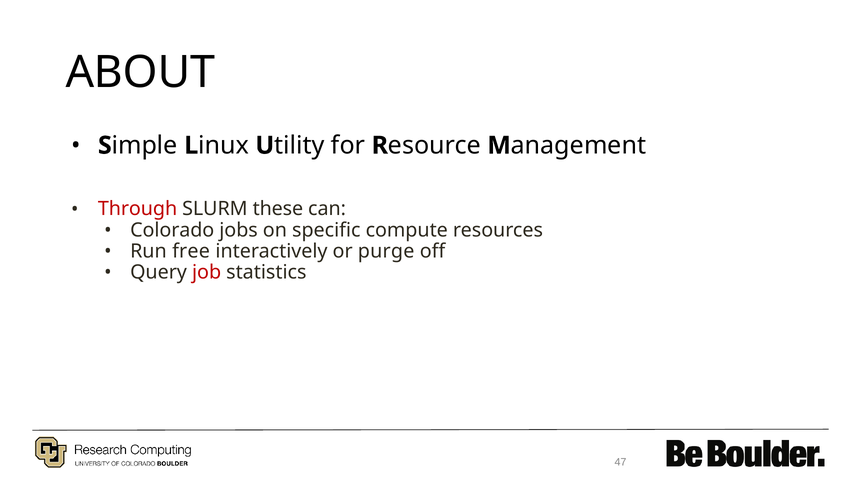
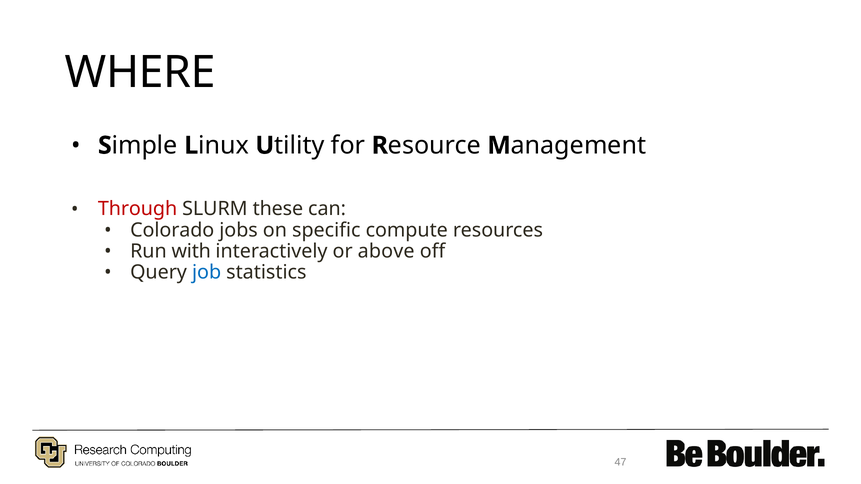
ABOUT: ABOUT -> WHERE (140, 72)
free: free -> with (191, 251)
purge: purge -> above (386, 251)
job colour: red -> blue (207, 272)
